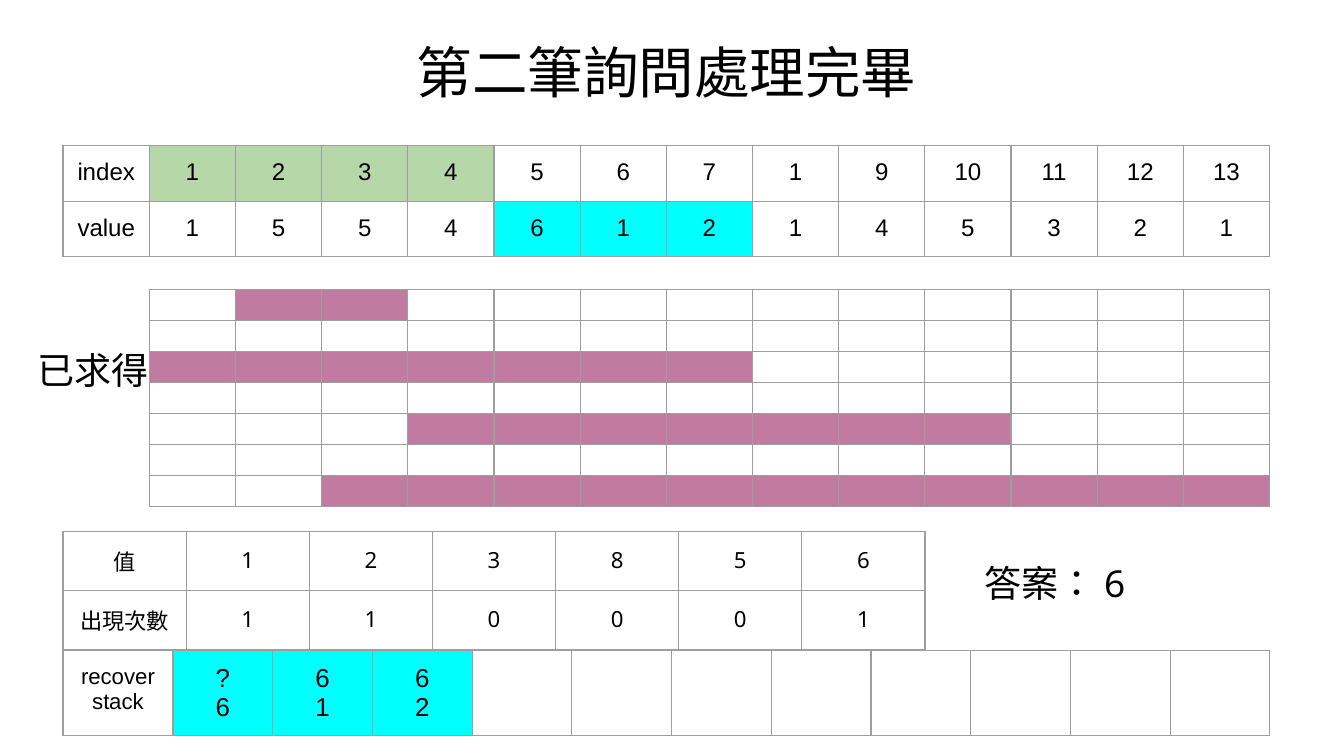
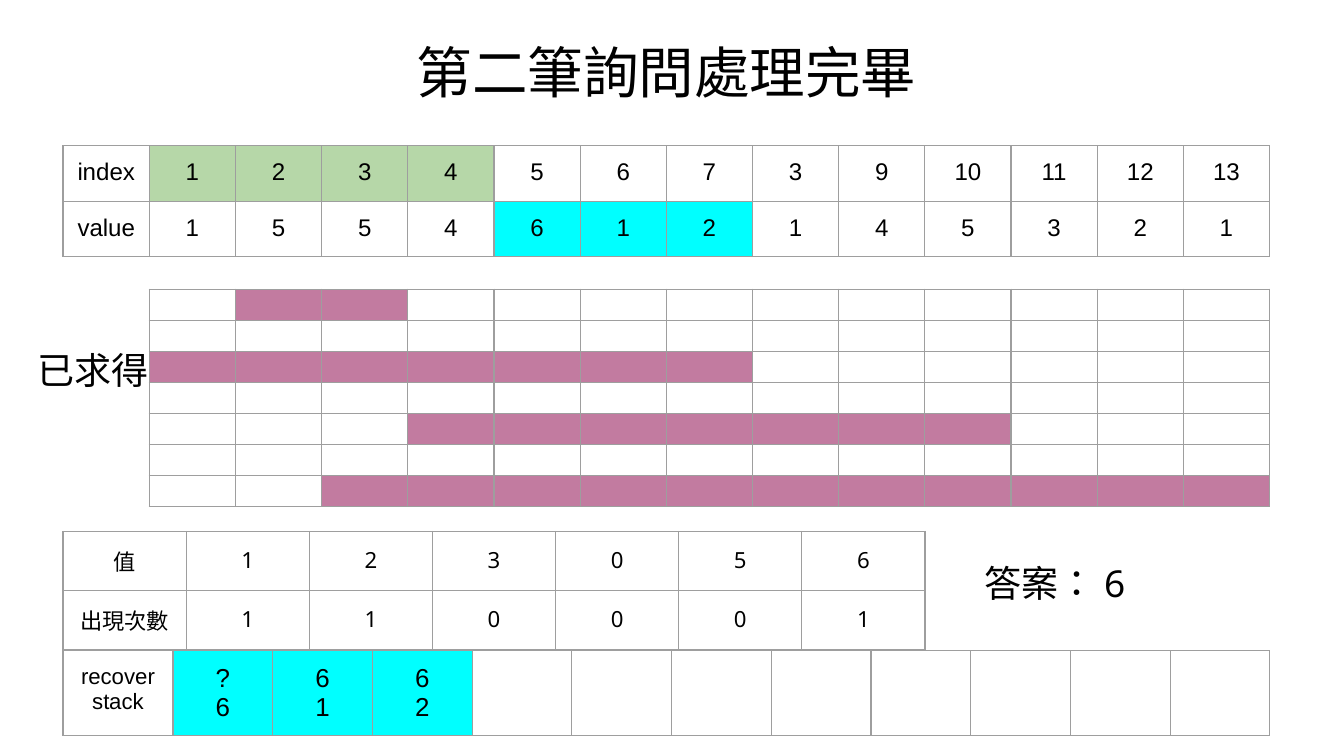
7 1: 1 -> 3 (796, 173)
3 8: 8 -> 0 (617, 561)
